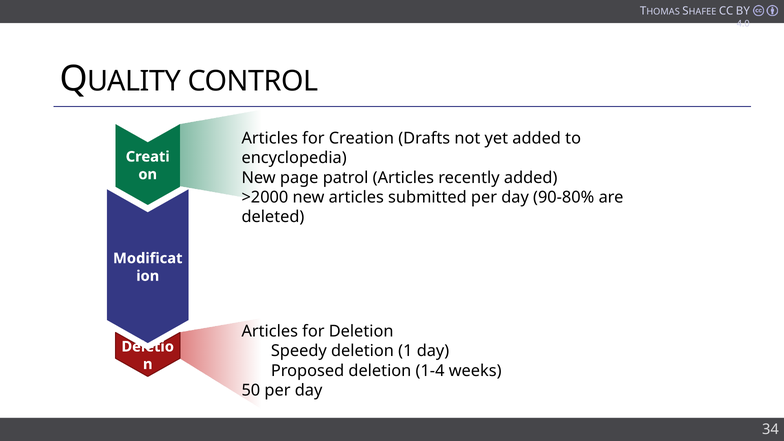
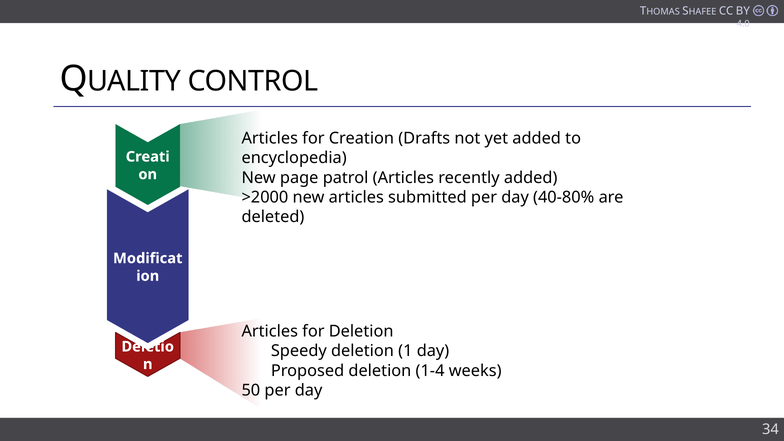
90-80%: 90-80% -> 40-80% (564, 197)
